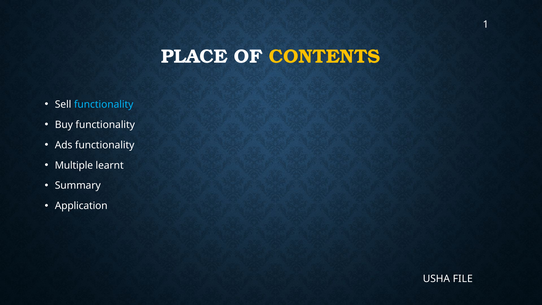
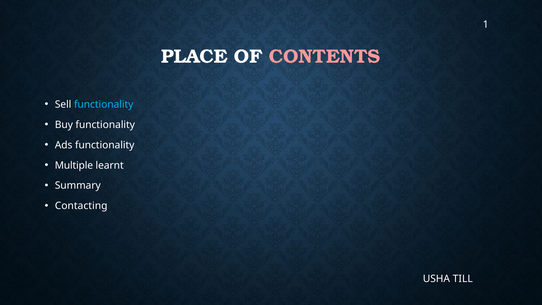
CONTENTS colour: yellow -> pink (325, 56)
Application: Application -> Contacting (81, 206)
FILE: FILE -> TILL (463, 279)
